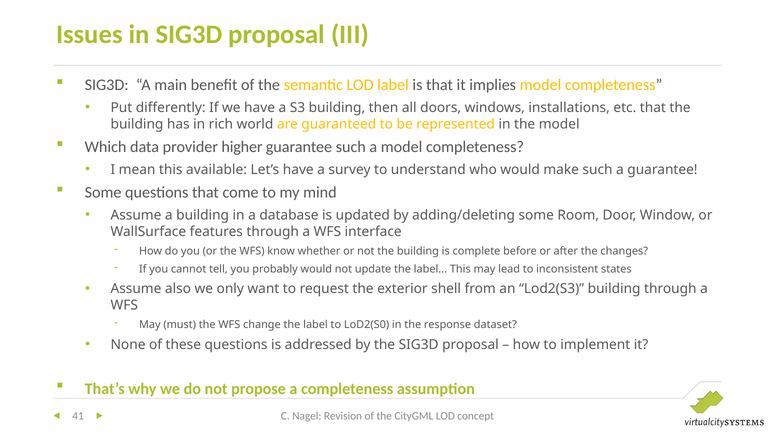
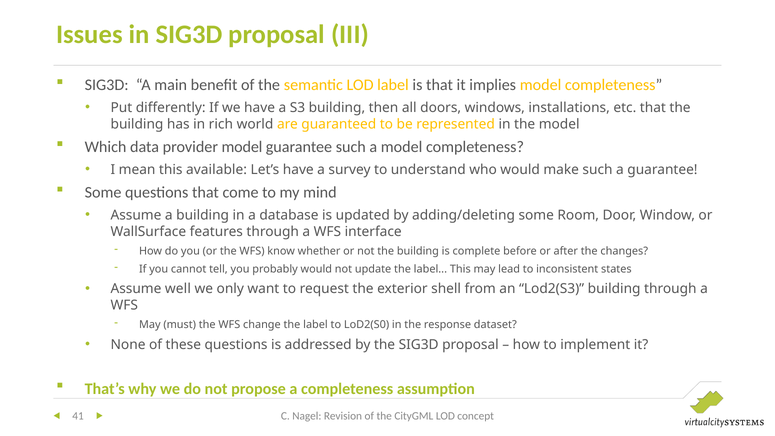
provider higher: higher -> model (242, 147)
also: also -> well (178, 289)
